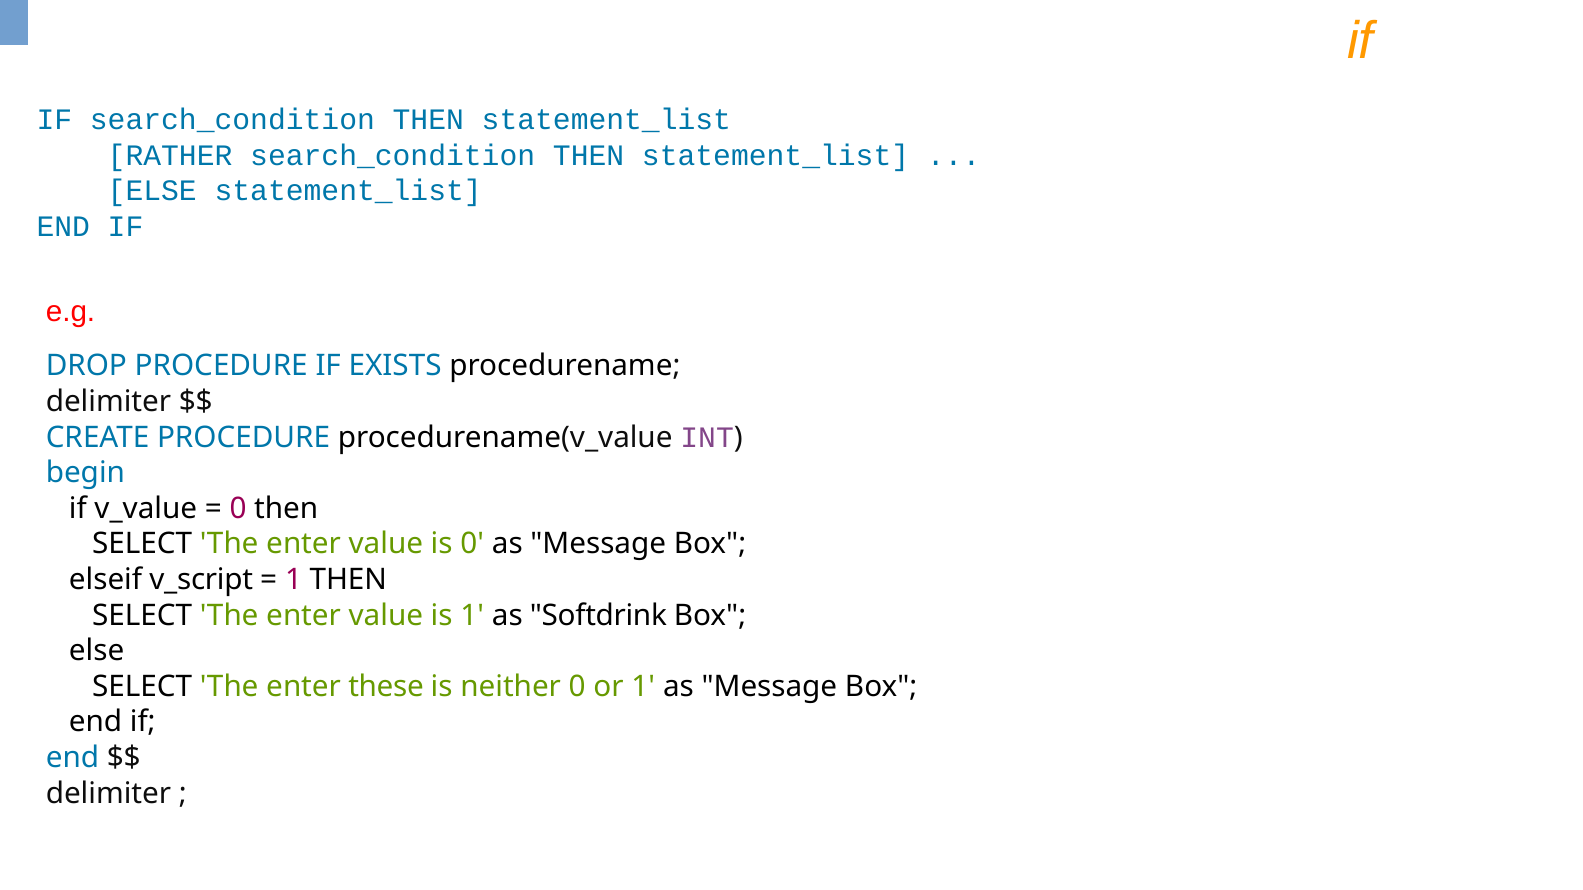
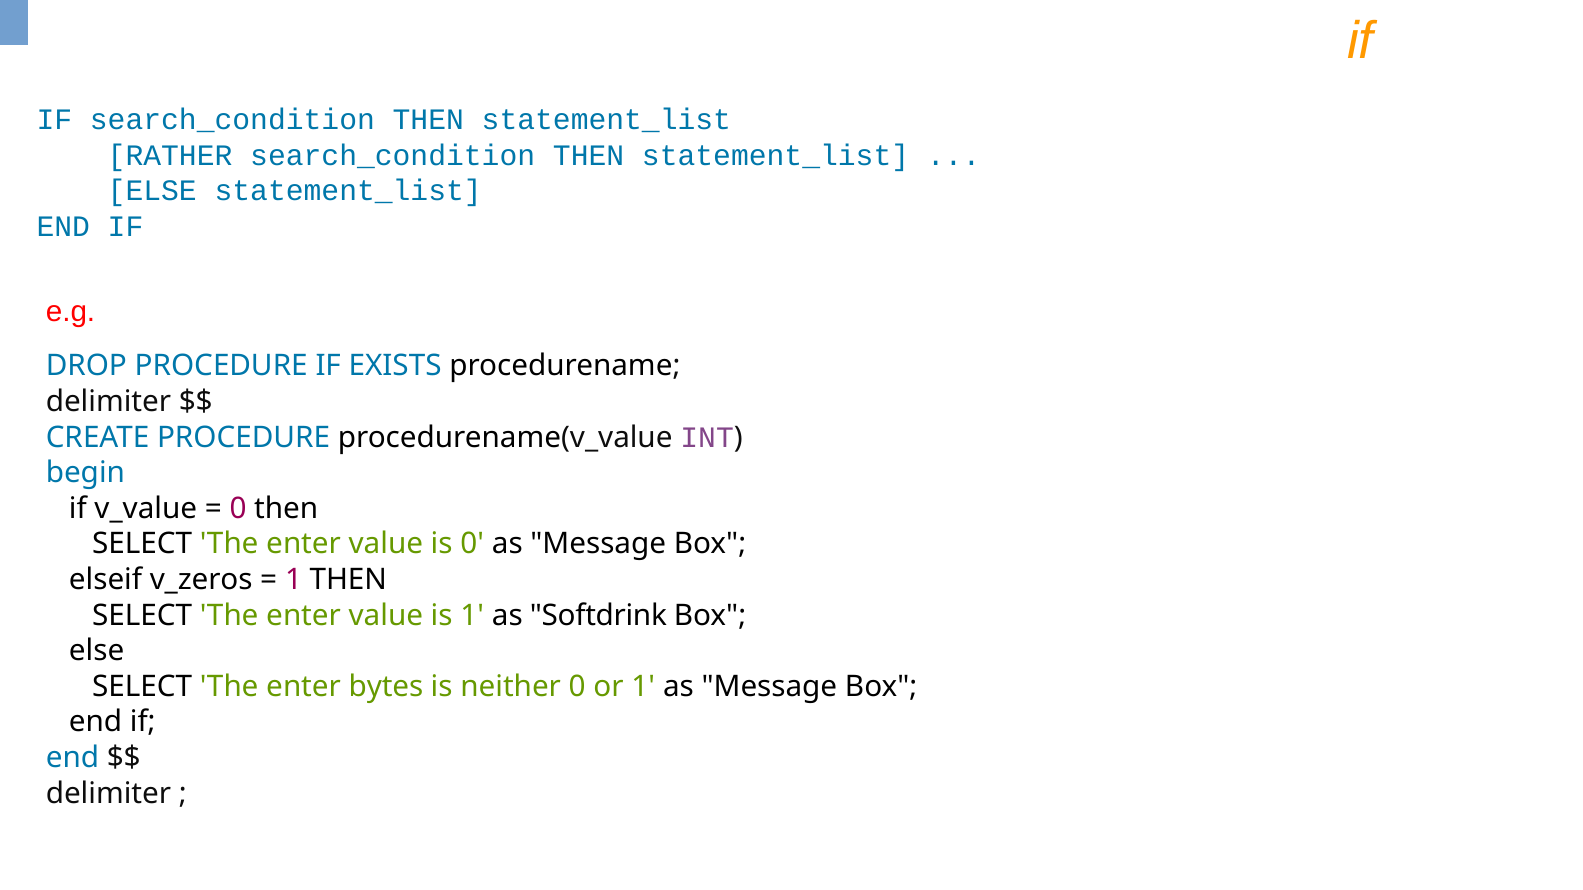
v_script: v_script -> v_zeros (201, 580)
these: these -> bytes (386, 687)
